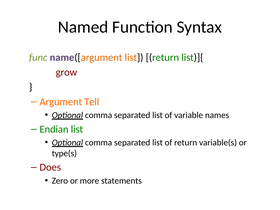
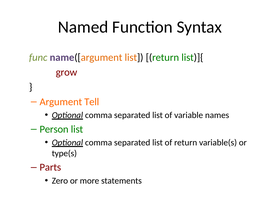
Endian: Endian -> Person (54, 129)
Does: Does -> Parts (50, 167)
